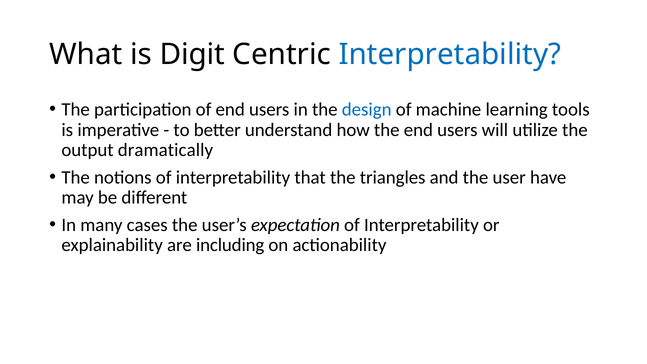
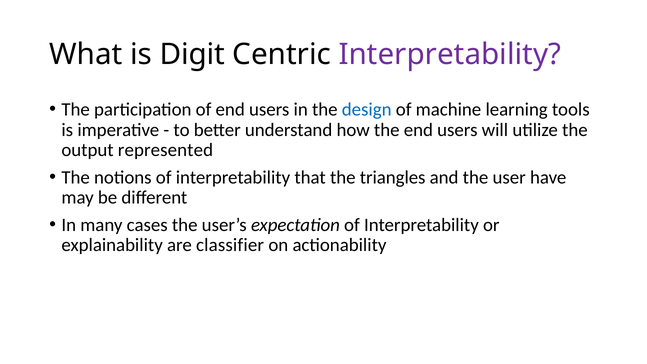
Interpretability colour: blue -> purple (450, 54)
dramatically: dramatically -> represented (165, 150)
including: including -> classifier (230, 245)
